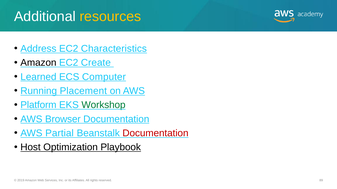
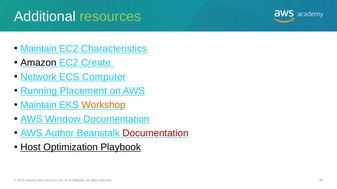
resources colour: yellow -> light green (110, 17)
Address: Address -> Maintain (38, 49)
Learned: Learned -> Network (38, 77)
Platform: Platform -> Maintain (38, 105)
Workshop colour: green -> orange (103, 105)
Browser: Browser -> Window (63, 119)
Partial: Partial -> Author (60, 134)
